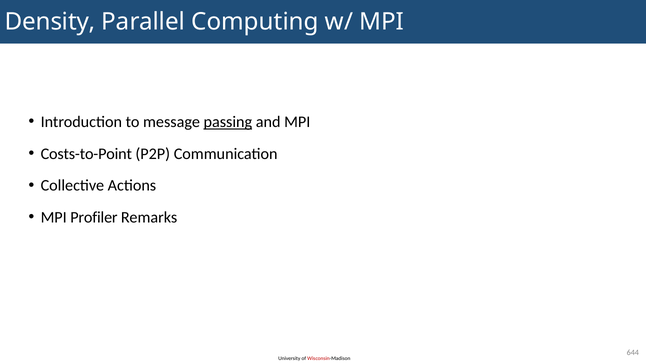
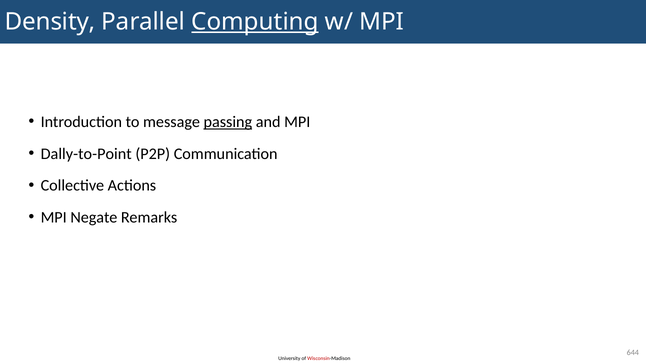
Computing underline: none -> present (255, 22)
Costs-to-Point: Costs-to-Point -> Dally-to-Point (86, 154)
Profiler: Profiler -> Negate (94, 218)
